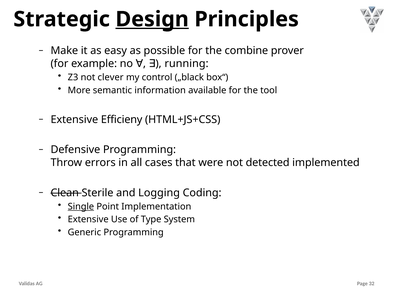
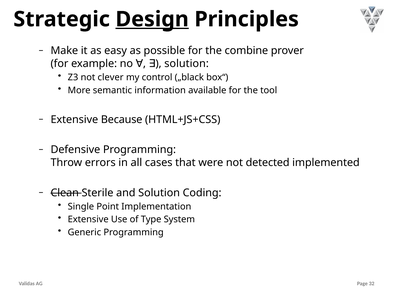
running: running -> solution (187, 64)
Efficieny: Efficieny -> Because (122, 119)
and Logging: Logging -> Solution (159, 193)
Single underline: present -> none (81, 206)
